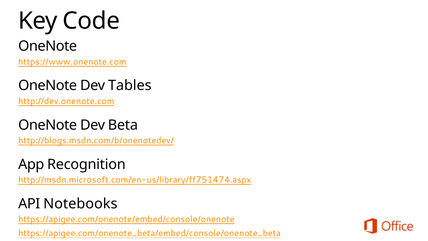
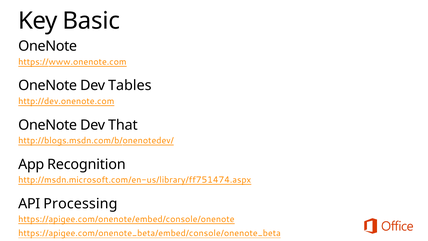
Code: Code -> Basic (91, 21)
Beta: Beta -> That (123, 125)
Notebooks: Notebooks -> Processing (80, 204)
